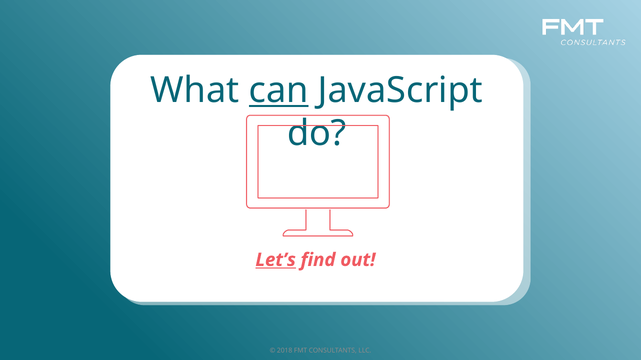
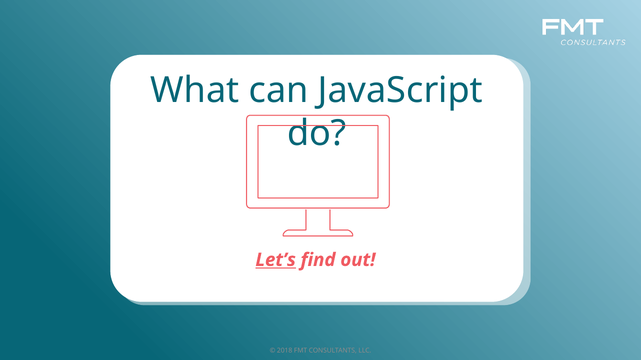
can underline: present -> none (279, 91)
